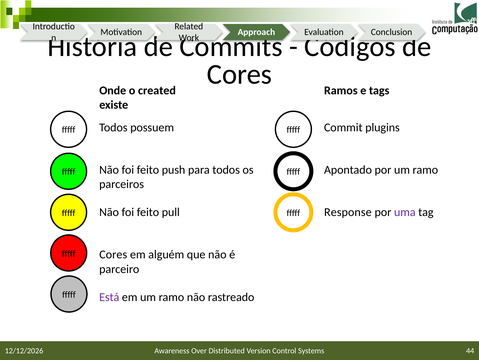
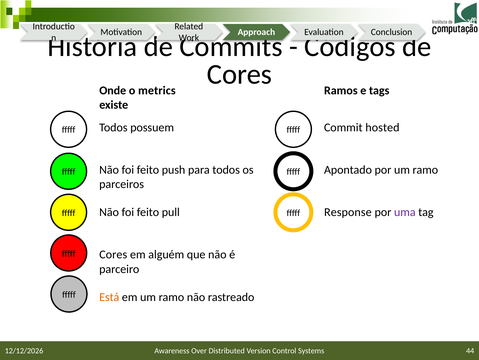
created: created -> metrics (157, 90)
plugins: plugins -> hosted (382, 127)
Está colour: purple -> orange (109, 296)
